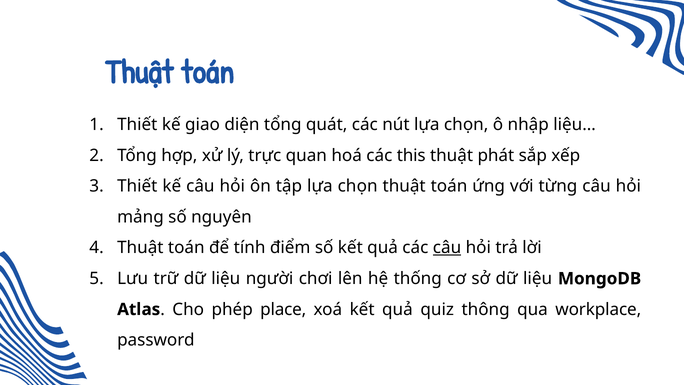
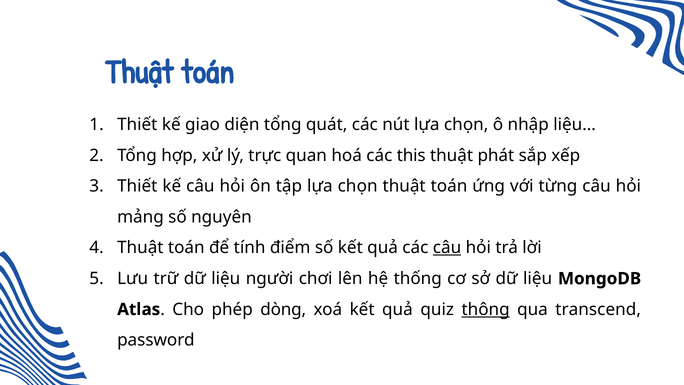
place: place -> dòng (283, 309)
thông underline: none -> present (486, 309)
workplace: workplace -> transcend (598, 309)
